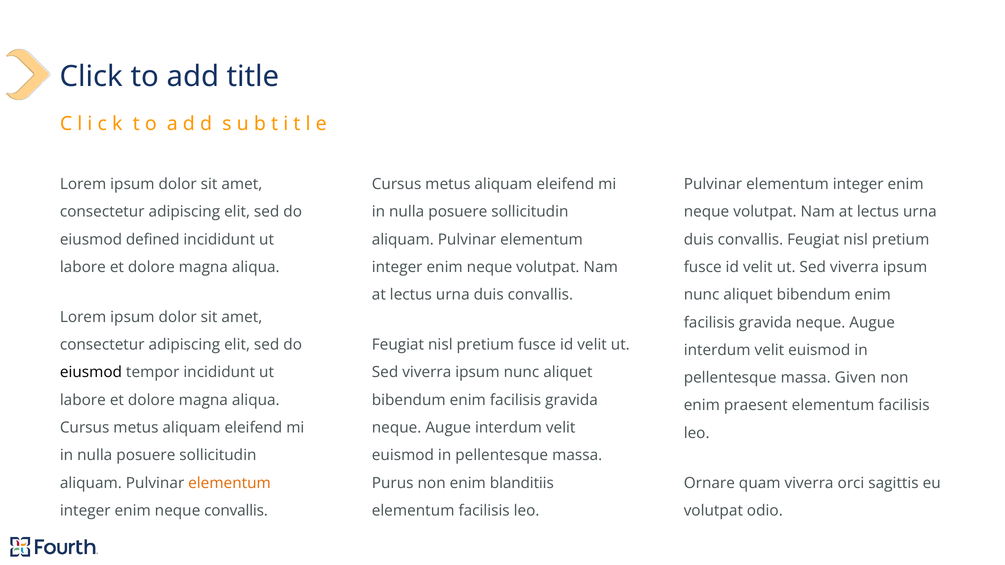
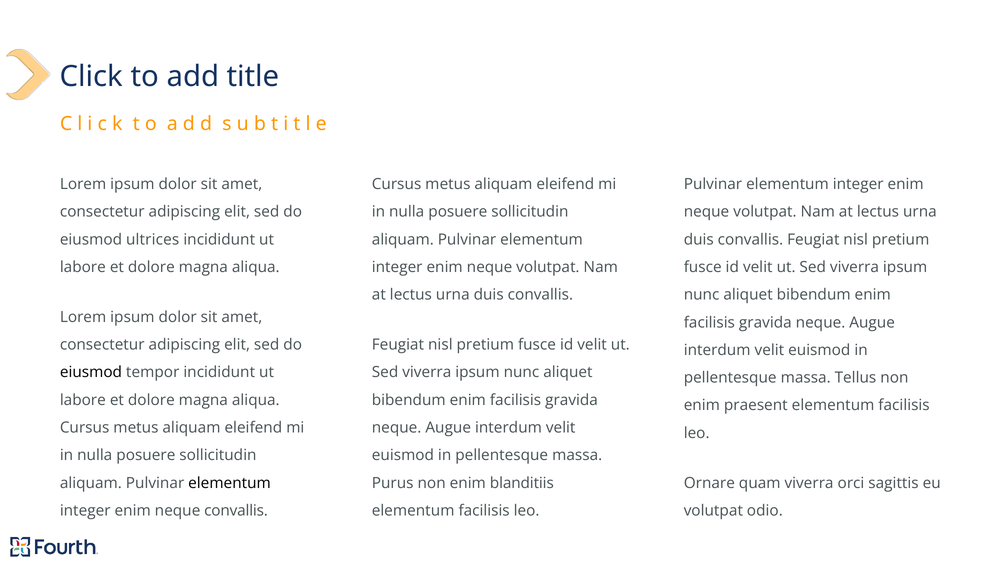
defined: defined -> ultrices (153, 240)
Given: Given -> Tellus (855, 378)
elementum colour: orange -> black (230, 483)
